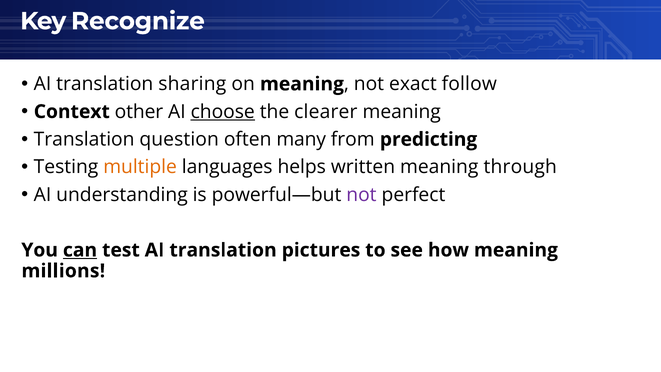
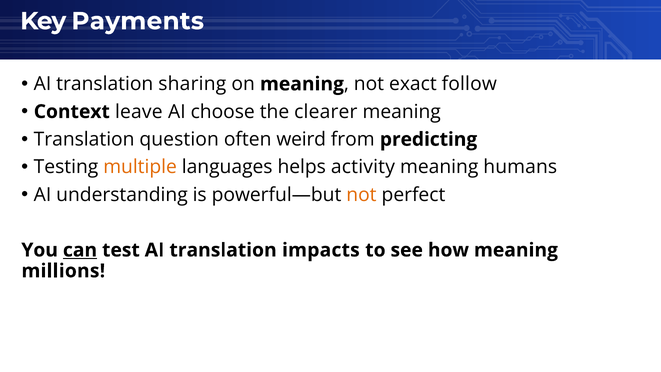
Recognize: Recognize -> Payments (138, 21)
other: other -> leave (139, 112)
choose underline: present -> none (223, 112)
many: many -> weird (301, 139)
written: written -> activity (363, 167)
through: through -> humans (520, 167)
not colour: purple -> orange (361, 195)
pictures: pictures -> impacts (321, 250)
